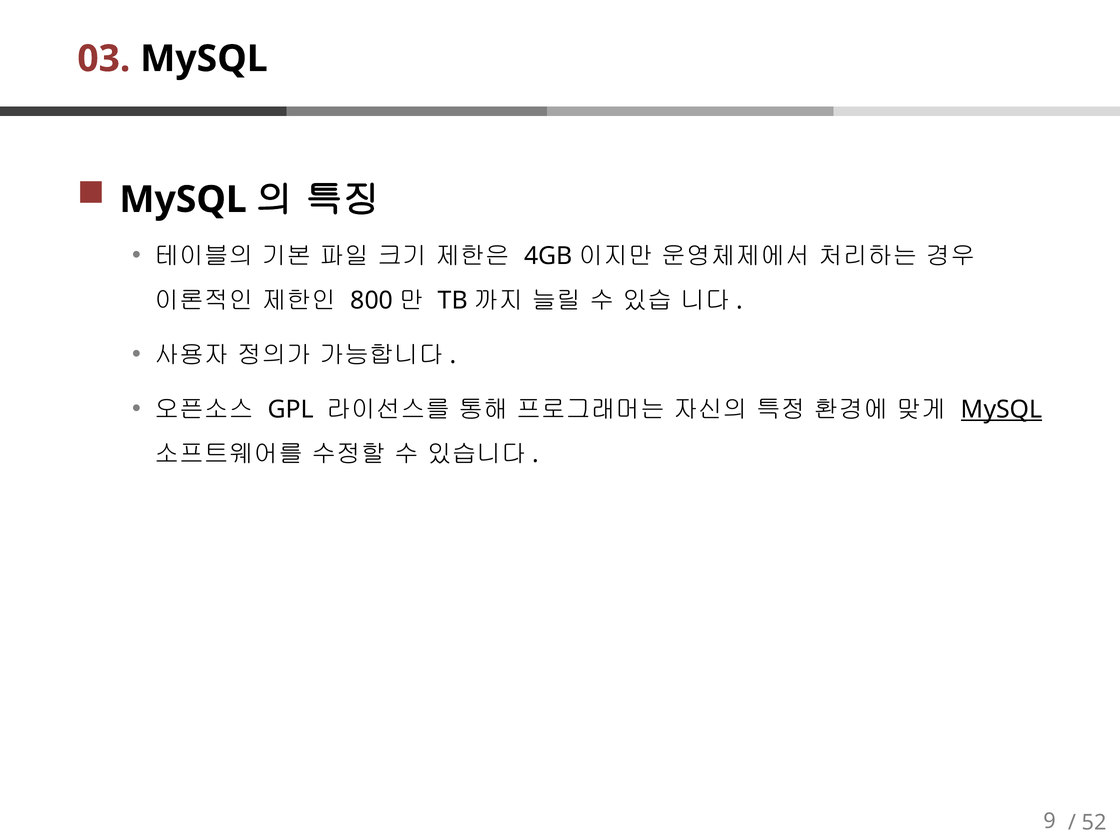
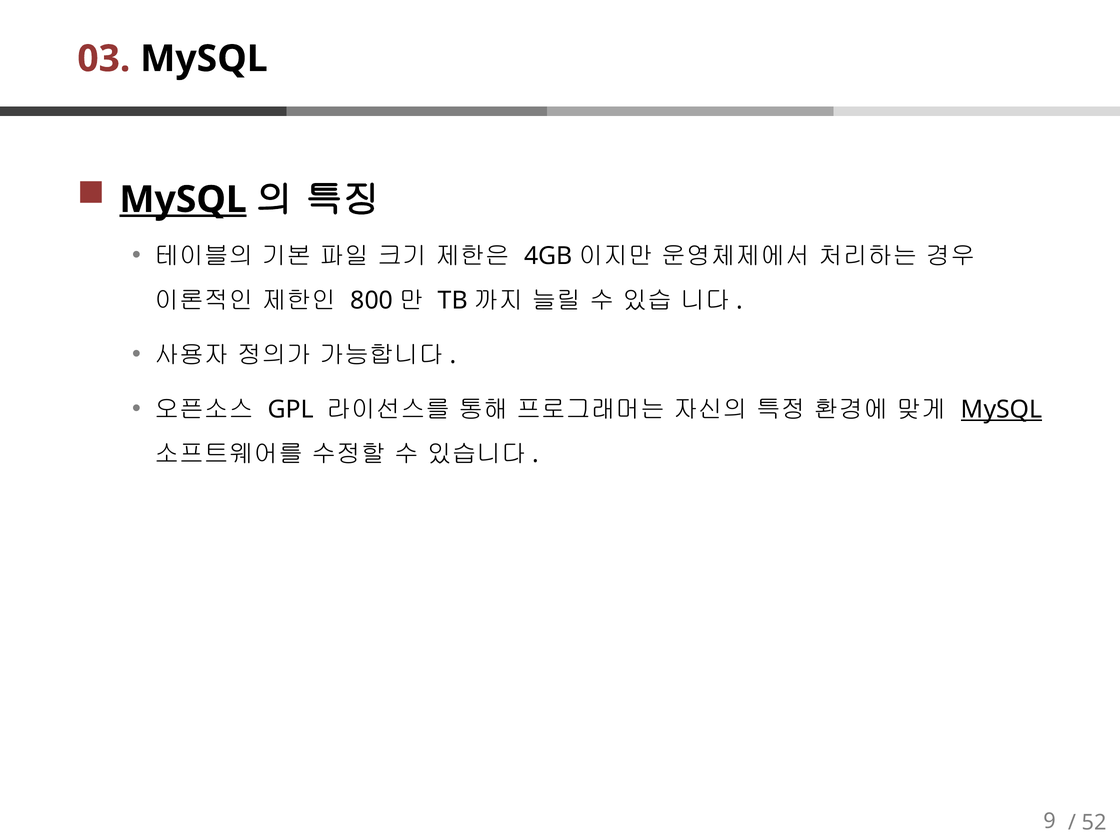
MySQL underline: none -> present (183, 200)
